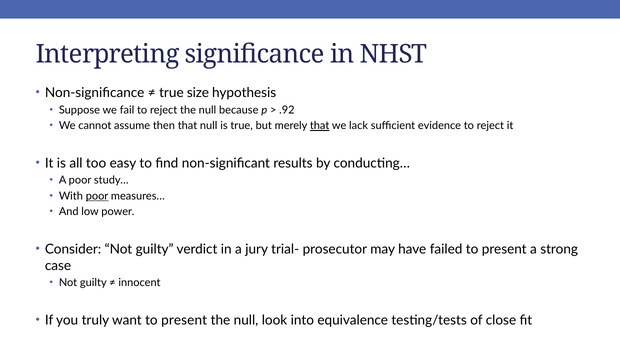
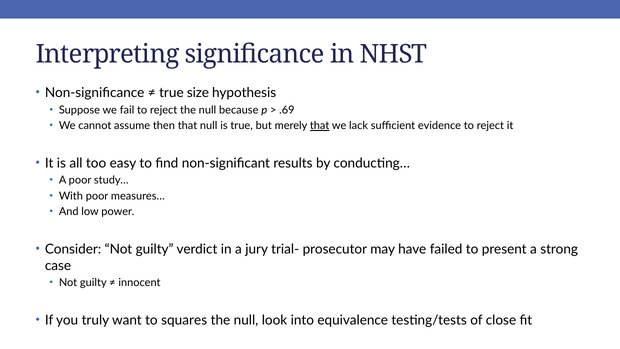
.92: .92 -> .69 (287, 110)
poor underline: present -> none (97, 196)
want to present: present -> squares (184, 320)
